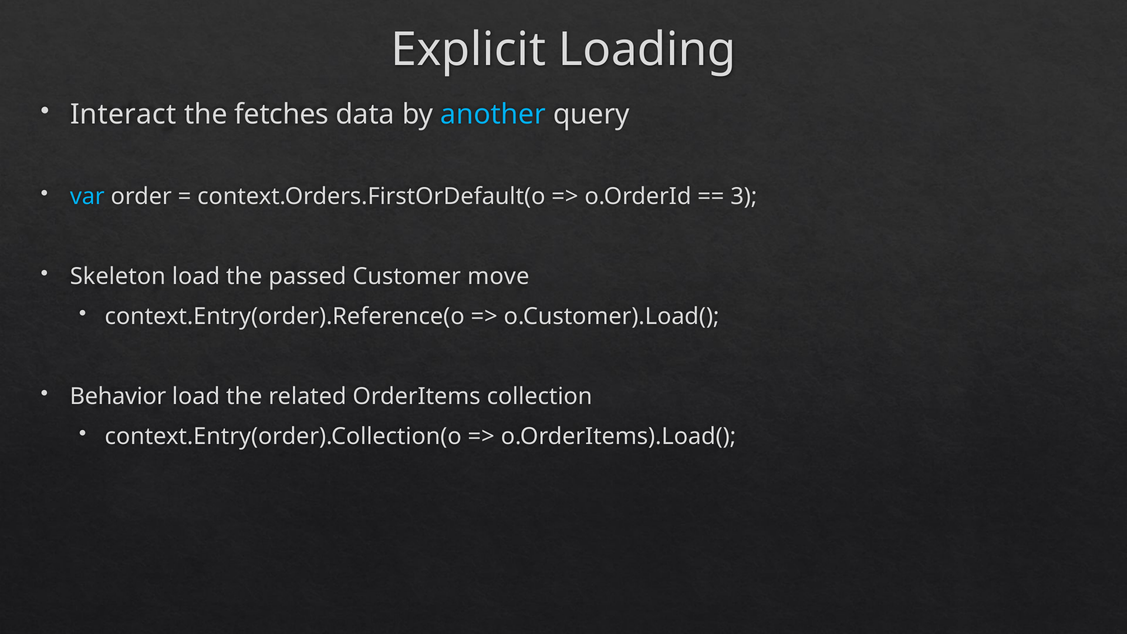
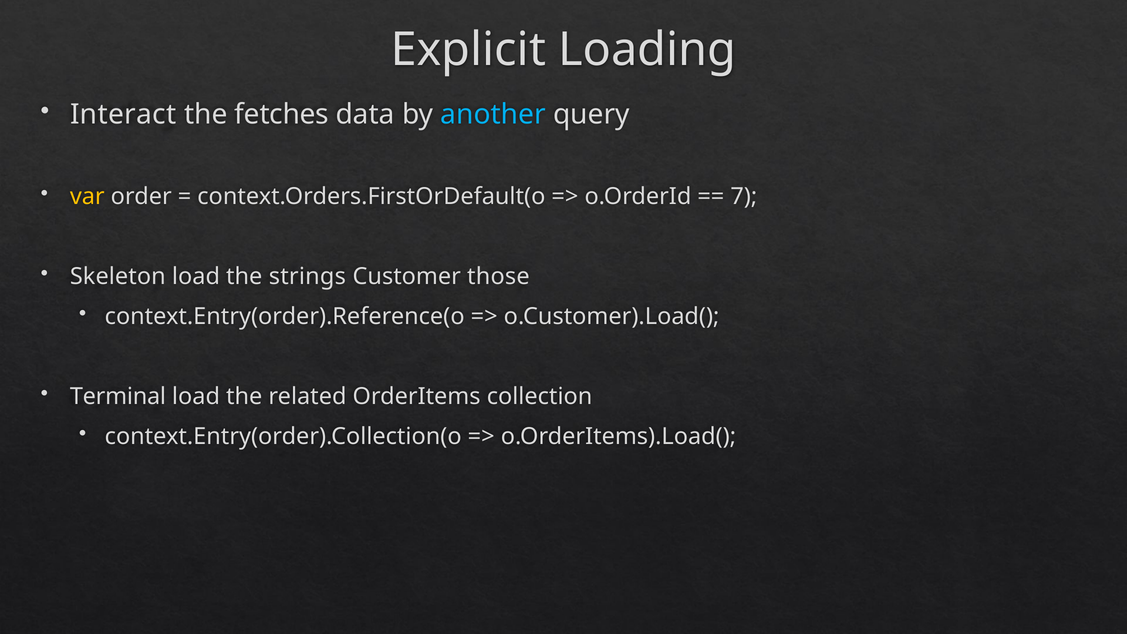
var colour: light blue -> yellow (87, 197)
3: 3 -> 7 (744, 197)
passed: passed -> strings (307, 277)
move: move -> those (498, 277)
Behavior: Behavior -> Terminal (118, 396)
